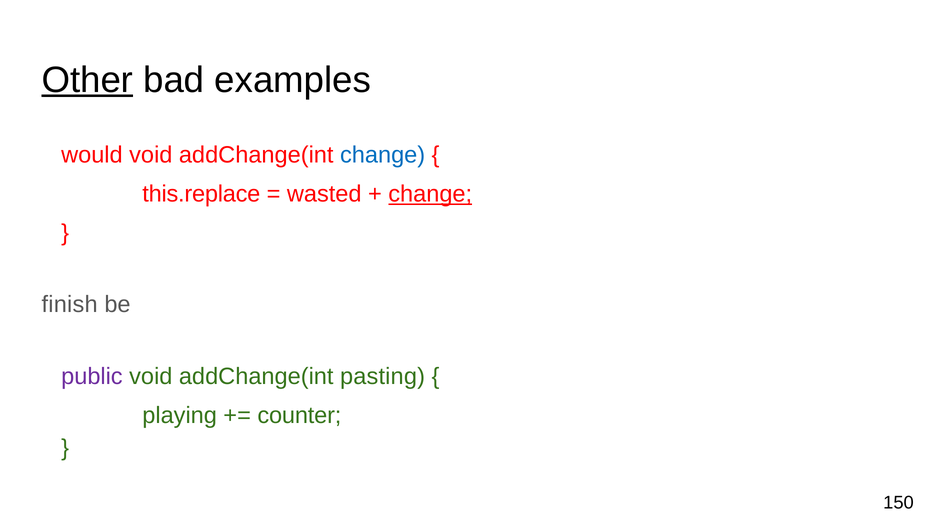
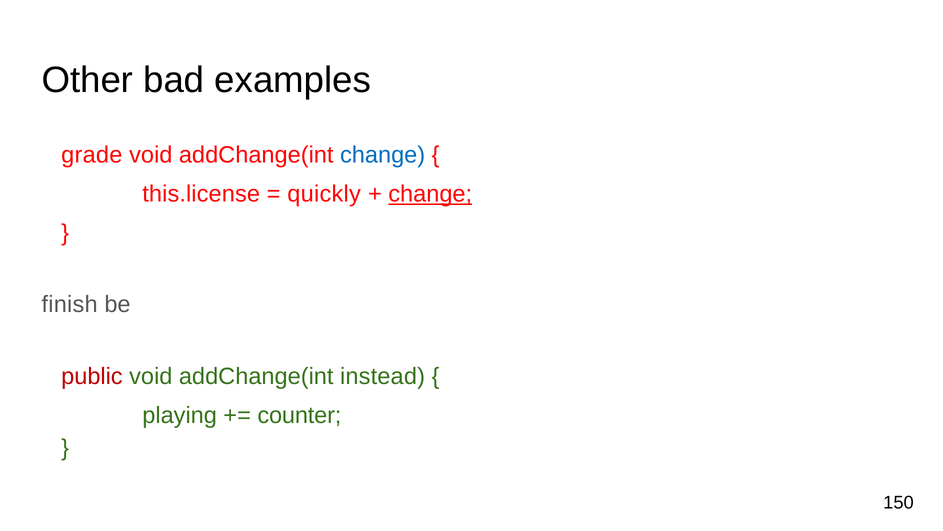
Other underline: present -> none (87, 80)
would: would -> grade (92, 155)
this.replace: this.replace -> this.license (201, 194)
wasted: wasted -> quickly (324, 194)
public colour: purple -> red (92, 376)
pasting: pasting -> instead (383, 376)
